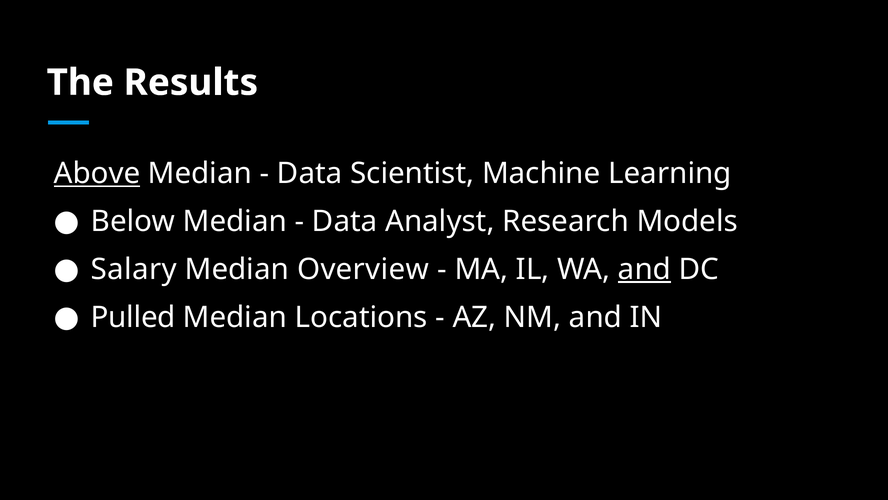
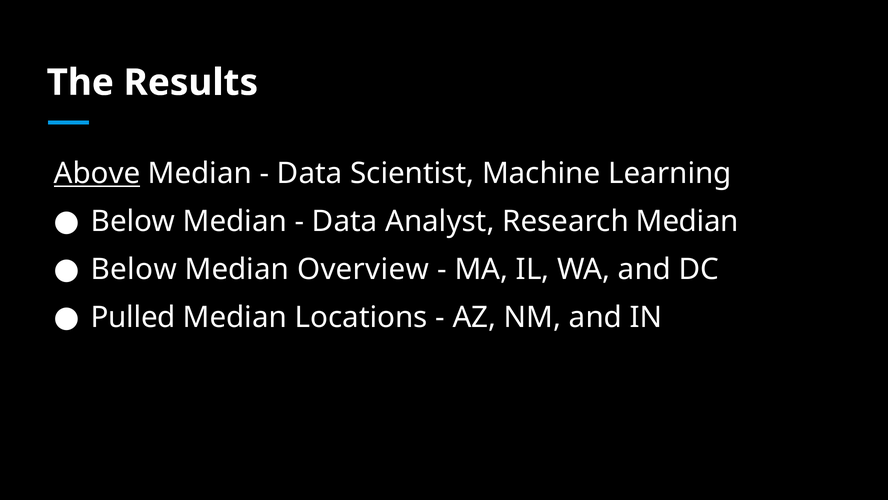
Research Models: Models -> Median (687, 221)
Salary: Salary -> Below (134, 269)
and underline: present -> none (645, 269)
